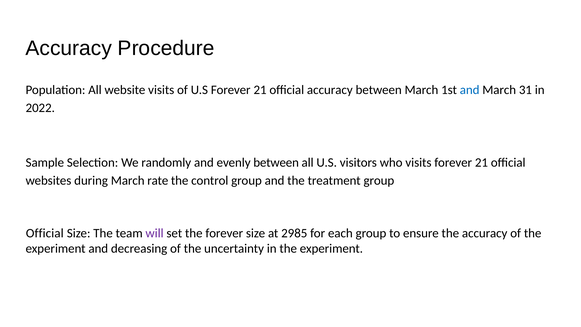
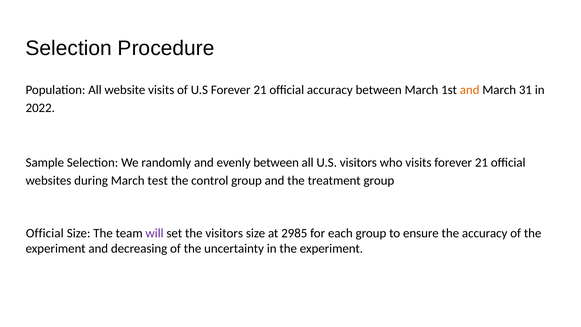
Accuracy: Accuracy -> Selection (69, 48)
and colour: blue -> orange (470, 90)
rate: rate -> test (158, 180)
the forever: forever -> visitors (224, 233)
